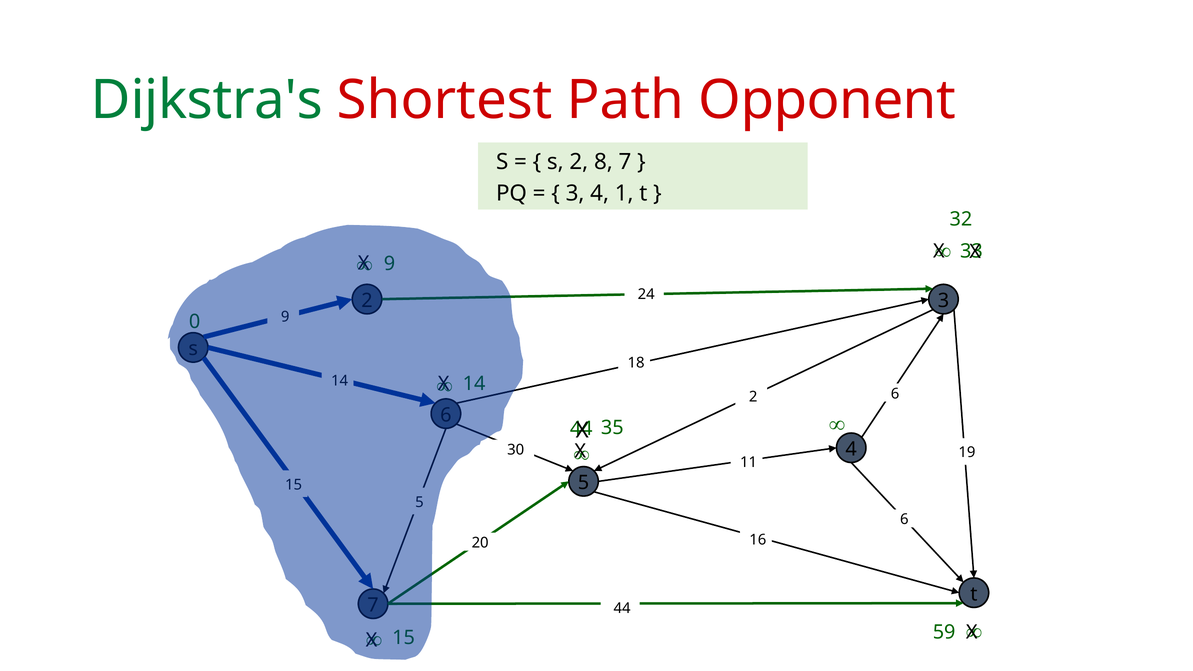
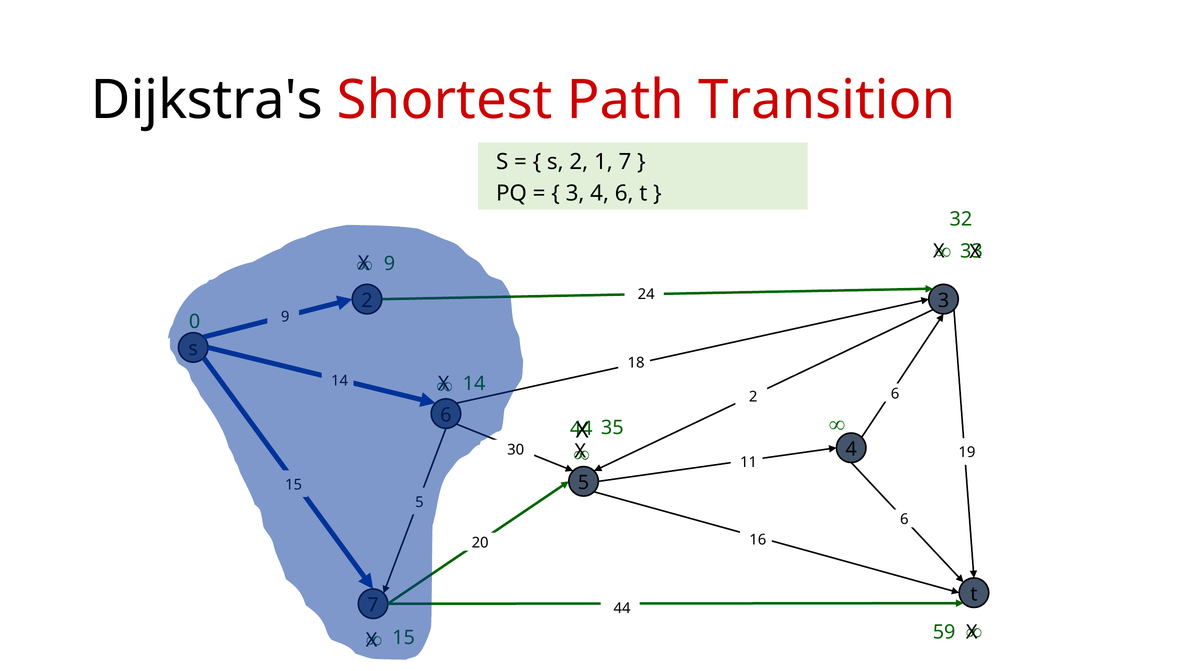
Dijkstra's colour: green -> black (207, 100)
Opponent: Opponent -> Transition (827, 100)
8: 8 -> 1 (603, 162)
4 1: 1 -> 6 (624, 193)
